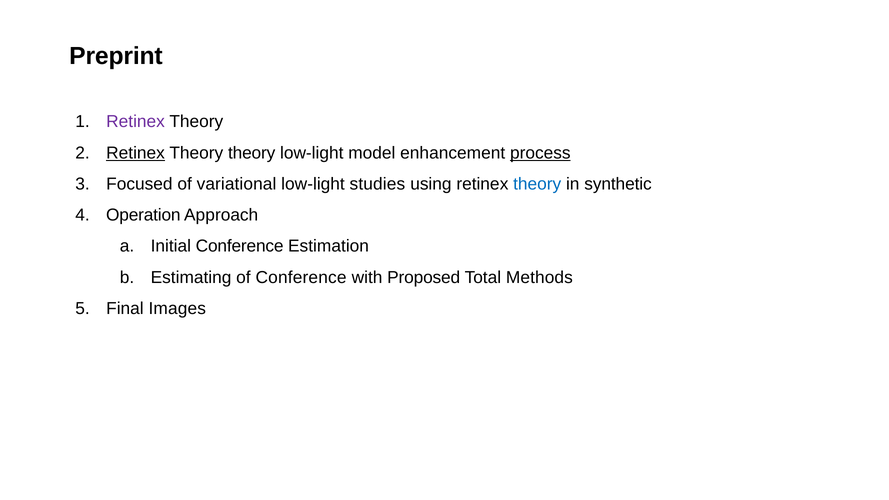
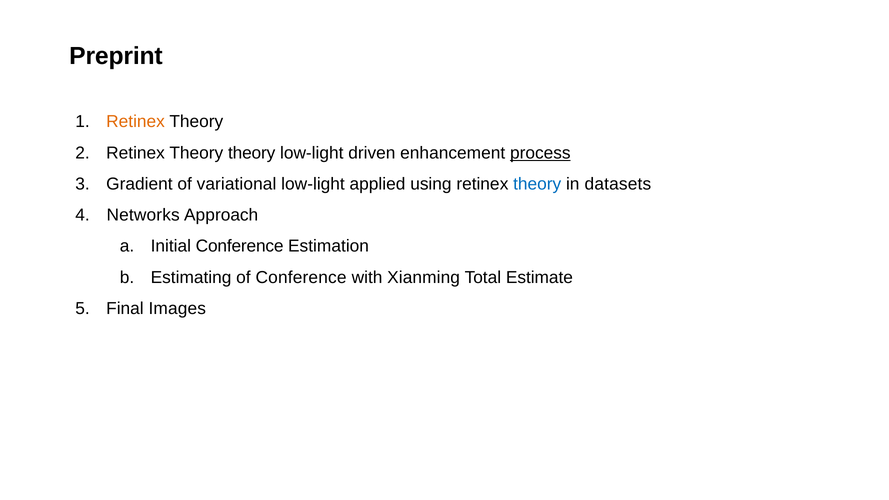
Retinex colour: purple -> orange (136, 122)
Retinex underline: present -> none (136, 153)
model: model -> driven (372, 153)
Focused: Focused -> Gradient (139, 184)
studies: studies -> applied (377, 184)
synthetic: synthetic -> datasets (618, 184)
Operation: Operation -> Networks (143, 215)
Proposed: Proposed -> Xianming (424, 277)
Methods: Methods -> Estimate (539, 277)
